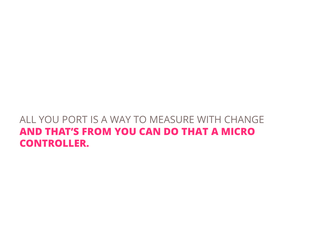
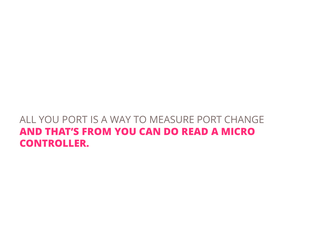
MEASURE WITH: WITH -> PORT (209, 120)
THAT: THAT -> READ (195, 132)
